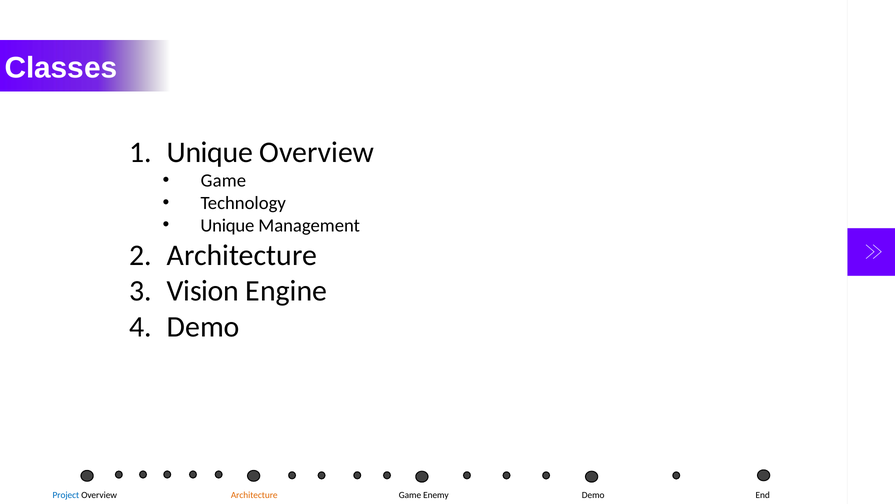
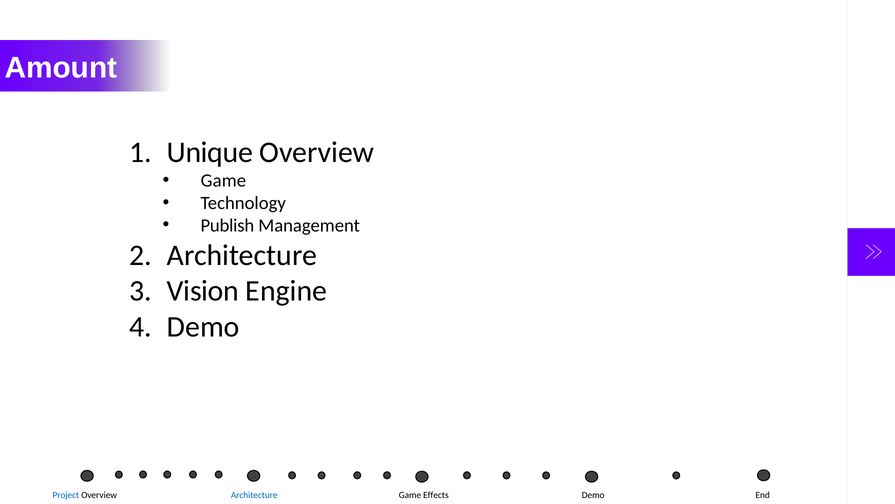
Classes: Classes -> Amount (61, 68)
Unique: Unique -> Publish (227, 225)
Architecture colour: orange -> blue (254, 495)
Enemy: Enemy -> Effects (436, 495)
